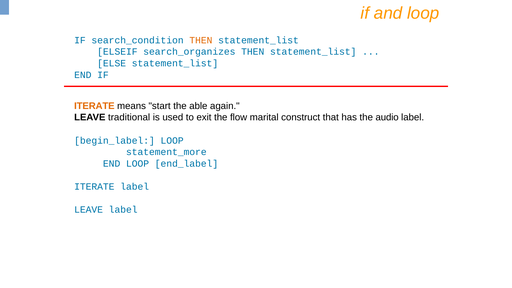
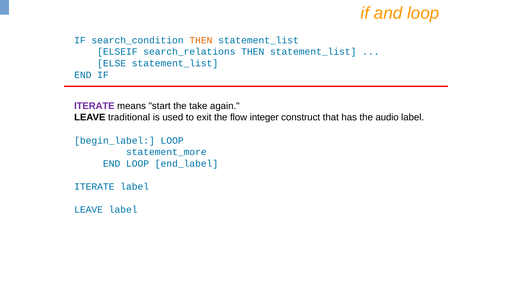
search_organizes: search_organizes -> search_relations (189, 52)
ITERATE colour: orange -> purple (94, 106)
able: able -> take (198, 106)
marital: marital -> integer (264, 117)
